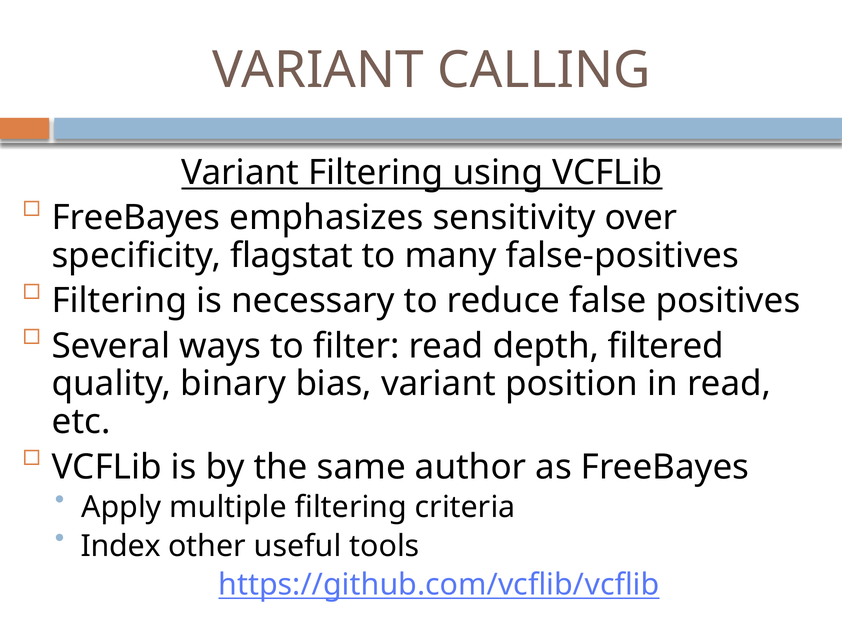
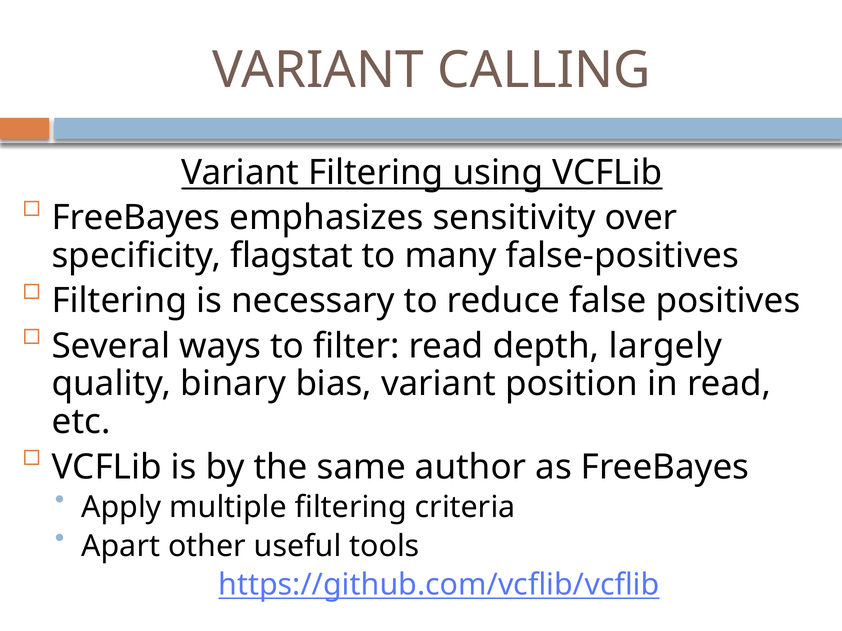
filtered: filtered -> largely (666, 346)
Index: Index -> Apart (121, 546)
